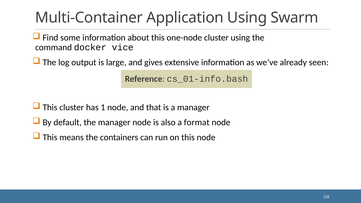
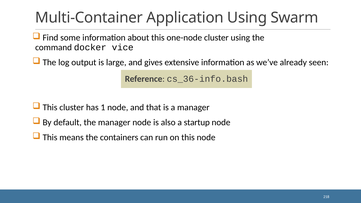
cs_01-info.bash: cs_01-info.bash -> cs_36-info.bash (207, 79)
format: format -> startup (197, 123)
